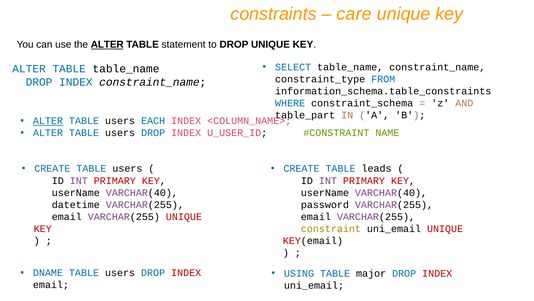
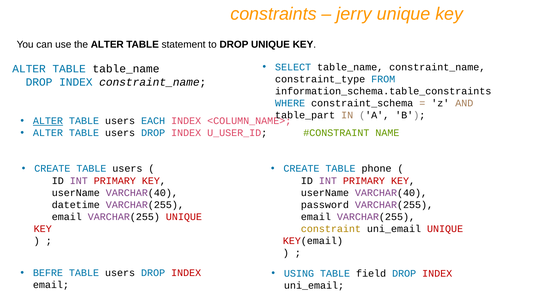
care: care -> jerry (354, 14)
ALTER underline: present -> none (107, 44)
leads: leads -> phone (377, 168)
DNAME: DNAME -> BEFRE (48, 272)
major: major -> field (371, 273)
